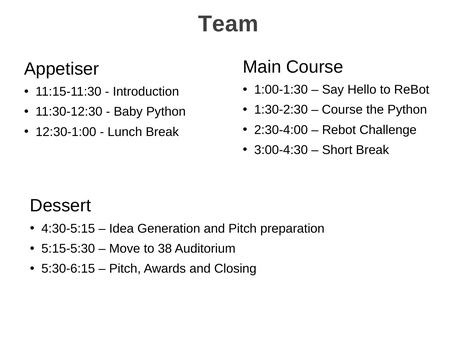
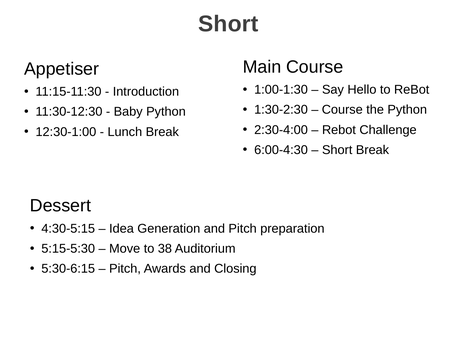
Team: Team -> Short (228, 24)
3:00-4:30: 3:00-4:30 -> 6:00-4:30 (281, 150)
